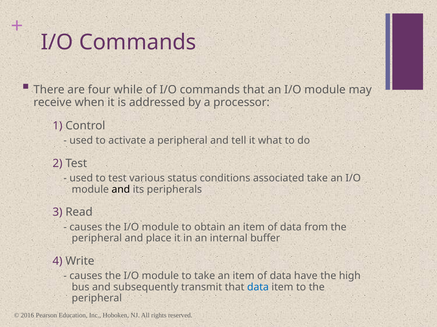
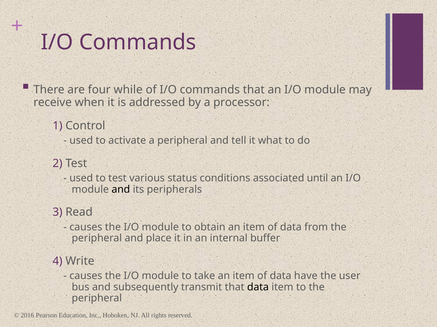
associated take: take -> until (317, 179)
high: high -> user (350, 276)
data colour: blue -> black (258, 288)
